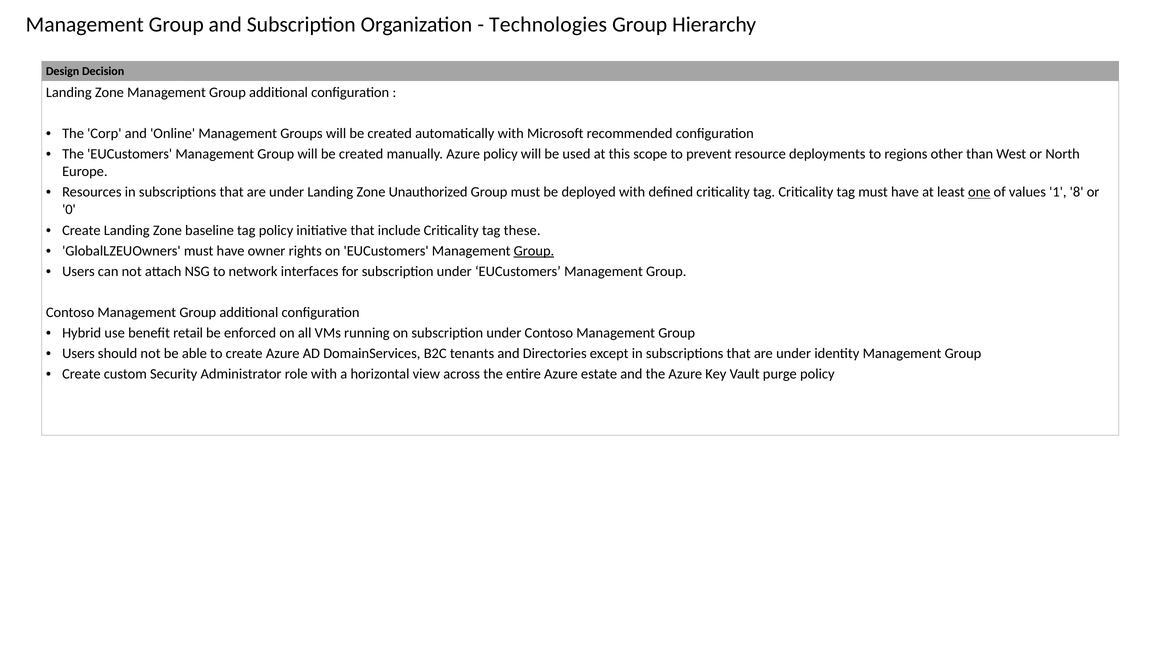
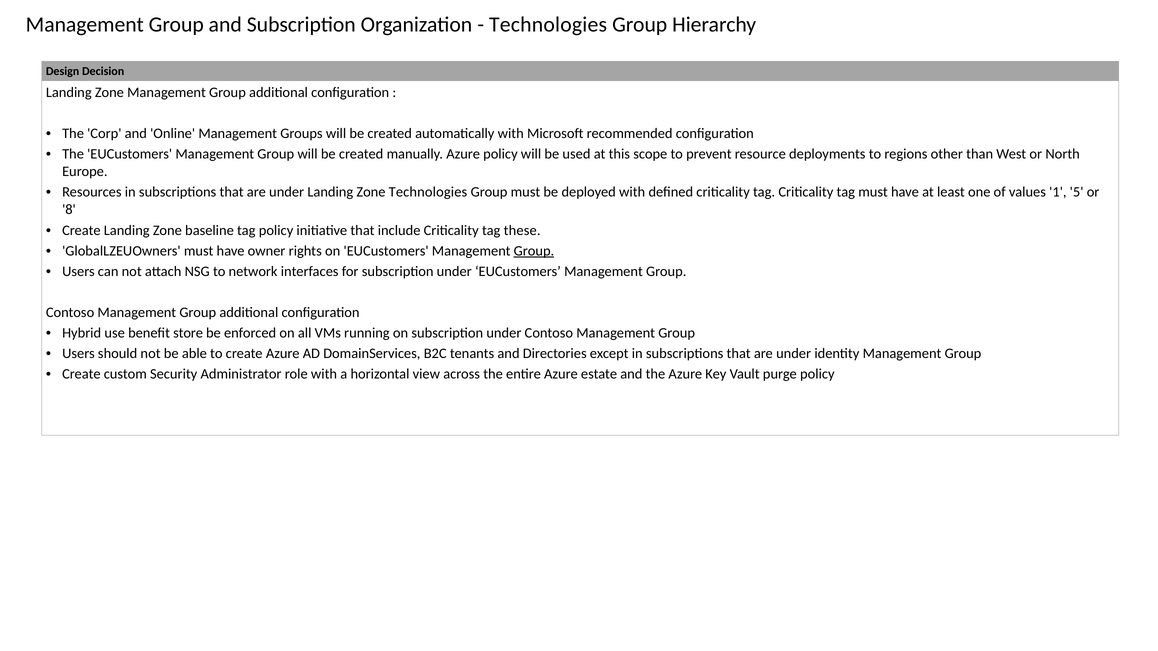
Zone Unauthorized: Unauthorized -> Technologies (428, 192)
one underline: present -> none (979, 192)
8: 8 -> 5 (1077, 192)
0: 0 -> 8 (69, 210)
retail: retail -> store (188, 333)
